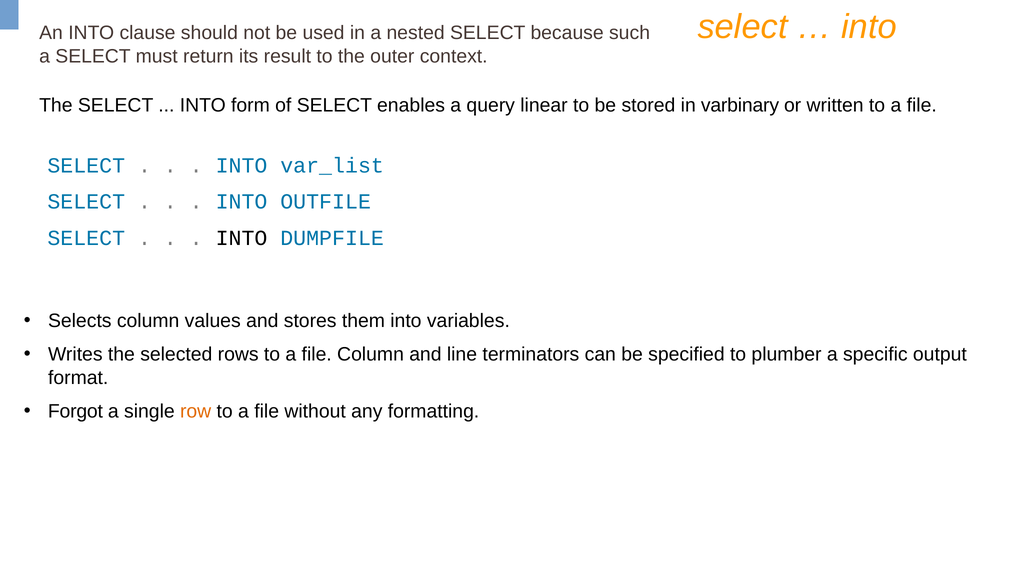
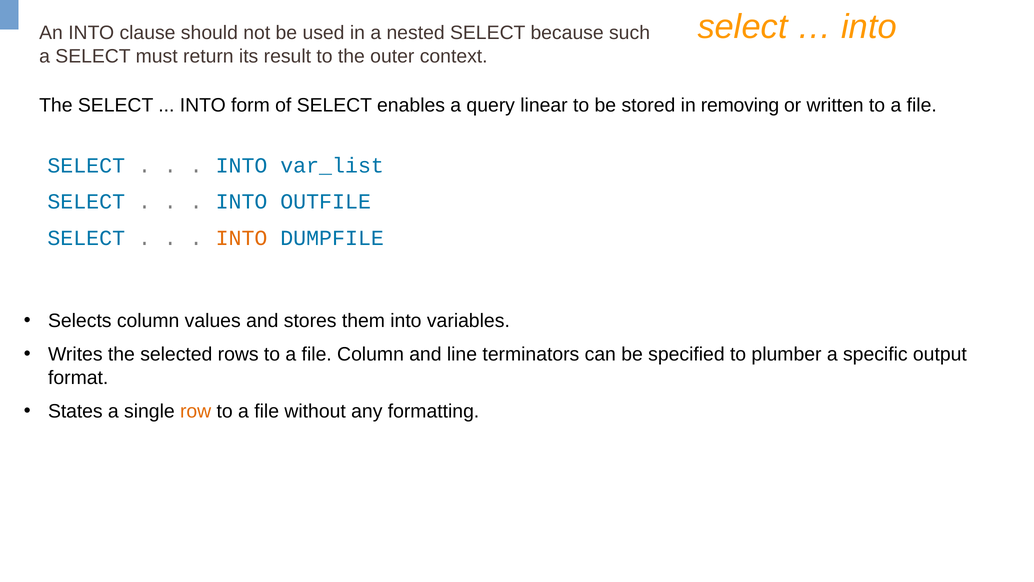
varbinary: varbinary -> removing (740, 105)
INTO colour: black -> orange (242, 238)
Forgot: Forgot -> States (75, 411)
